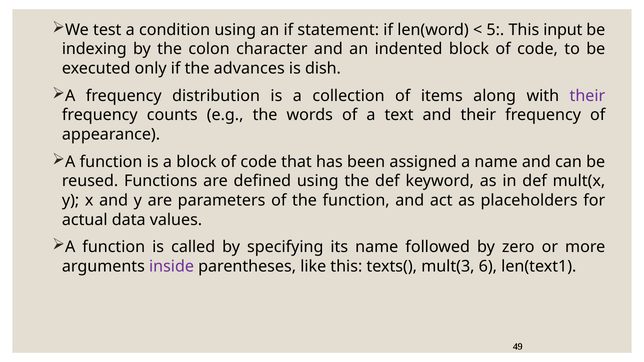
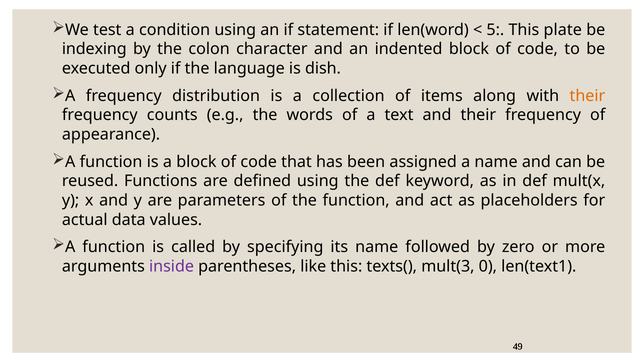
input: input -> plate (563, 30)
advances: advances -> language (249, 69)
their colour: purple -> orange (587, 96)
6: 6 -> 0 (488, 267)
